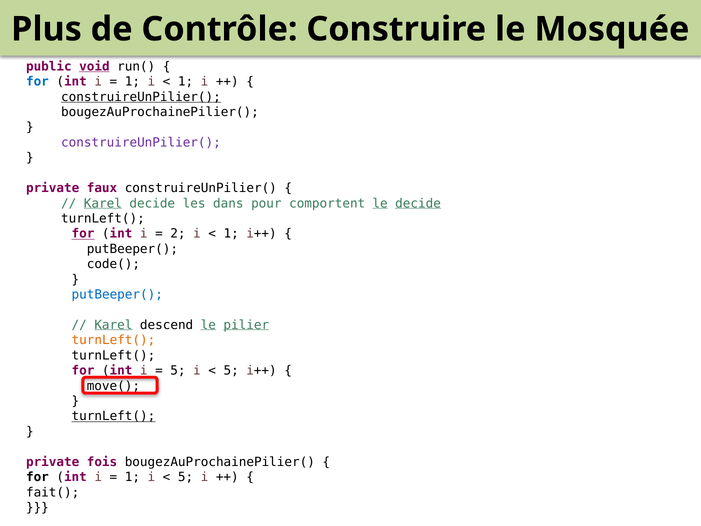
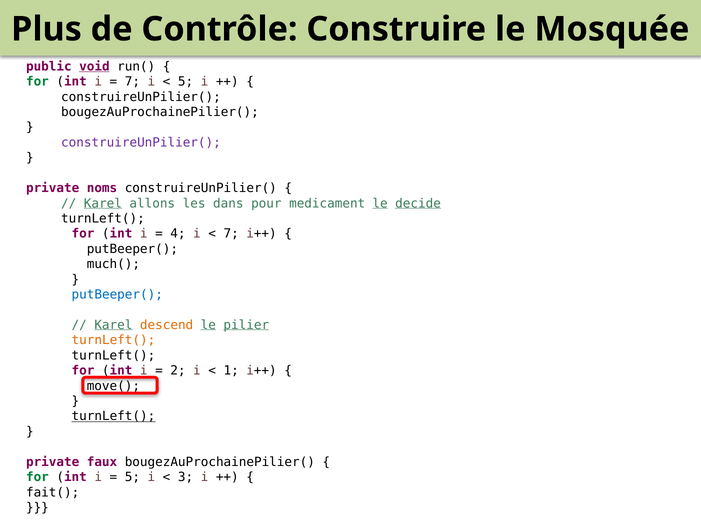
for colour: blue -> green (37, 82)
1: 1 -> 7 (132, 82)
1: 1 -> 5 (186, 82)
construireUnPilier( underline: present -> none (141, 97)
faux: faux -> noms (102, 188)
Karel decide: decide -> allons (152, 203)
comportent: comportent -> medicament (327, 203)
for underline: present -> none (83, 234)
2: 2 -> 4 (178, 234)
1: 1 -> 7 (231, 234)
code(: code( -> much( (113, 264)
descend colour: black -> orange (167, 325)
5: 5 -> 2 (178, 370)
5: 5 -> 1 (231, 370)
fois: fois -> faux (102, 462)
for colour: black -> green (37, 477)
1: 1 -> 5 (132, 477)
5: 5 -> 3 (186, 477)
